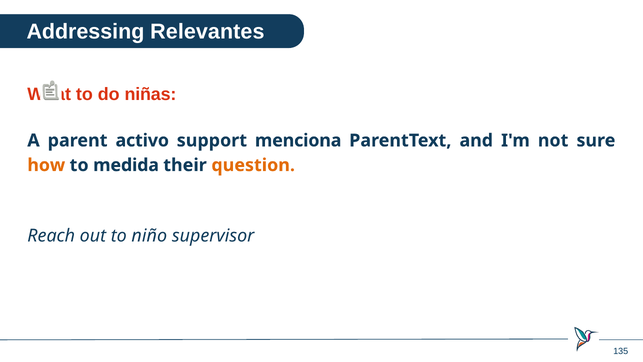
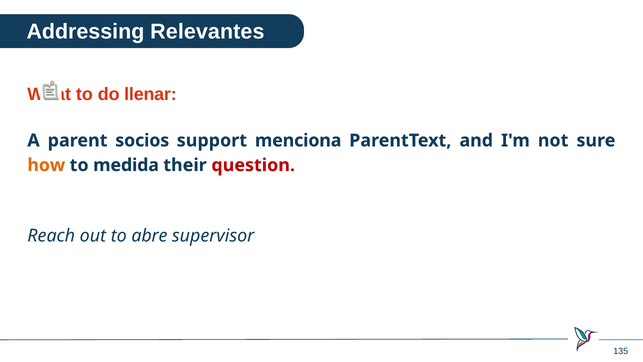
niñas: niñas -> llenar (150, 94)
activo: activo -> socios (142, 140)
question colour: orange -> red (253, 165)
niño: niño -> abre (149, 236)
